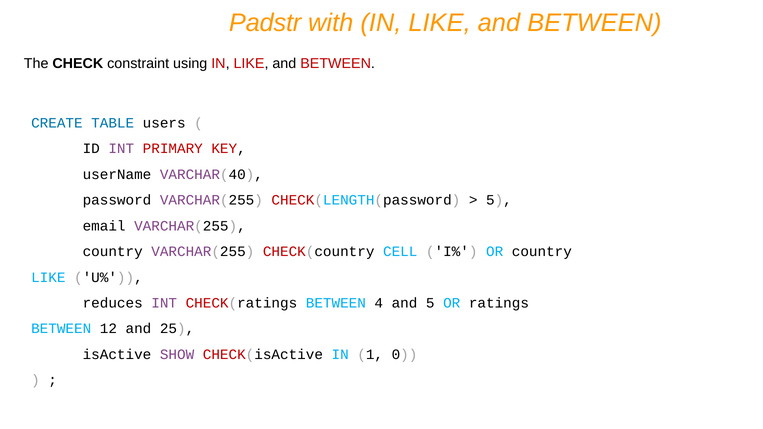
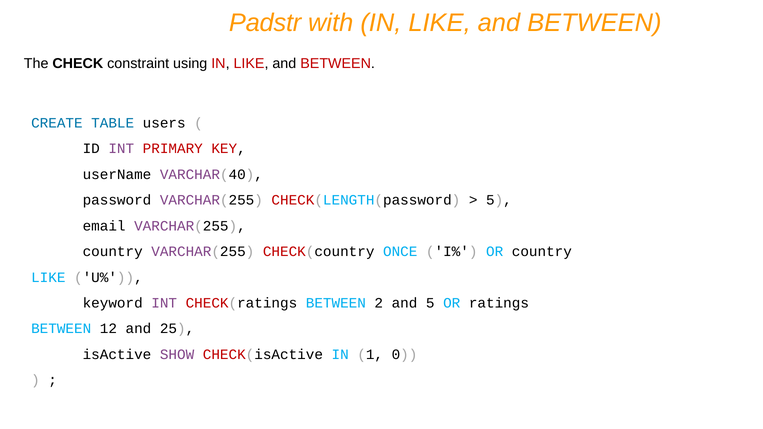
CELL: CELL -> ONCE (400, 252)
reduces: reduces -> keyword (113, 303)
4: 4 -> 2 (379, 303)
